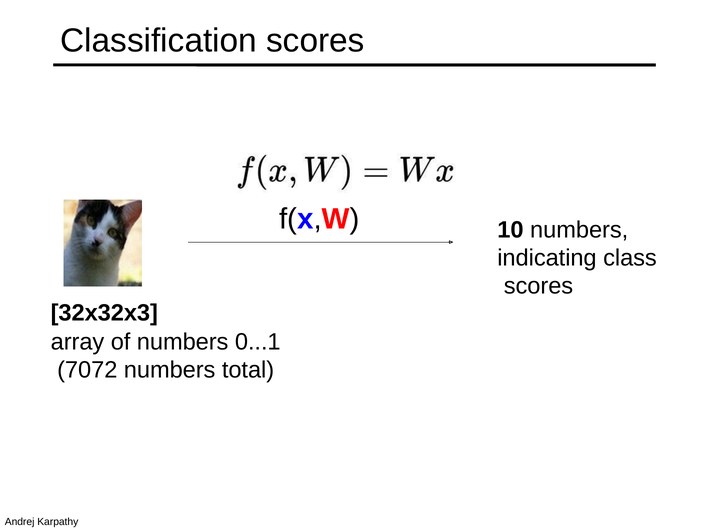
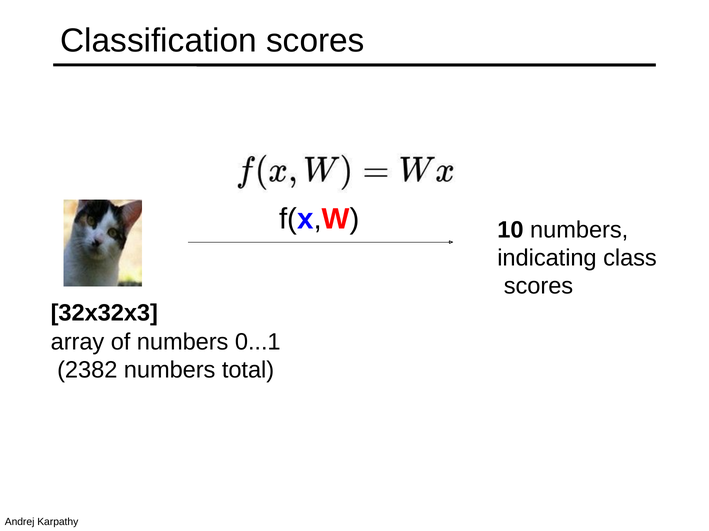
7072: 7072 -> 2382 (87, 371)
